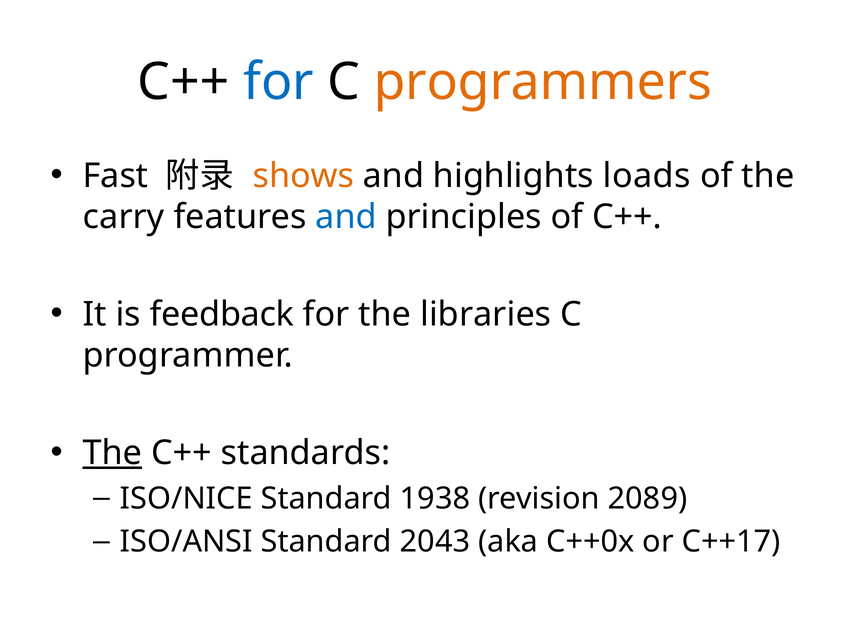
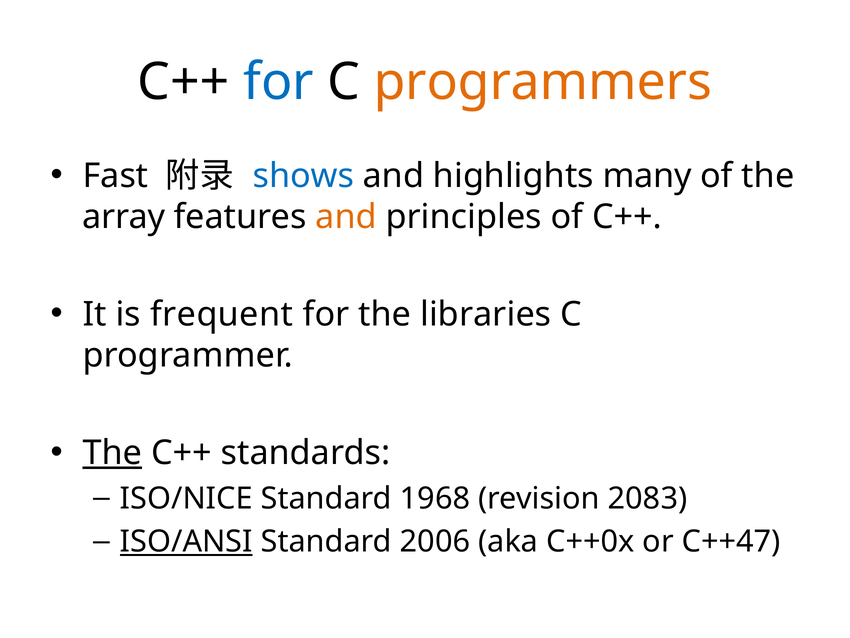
shows colour: orange -> blue (303, 176)
loads: loads -> many (647, 176)
carry: carry -> array (124, 217)
and colour: blue -> orange (346, 217)
feedback: feedback -> frequent (222, 314)
1938: 1938 -> 1968 (435, 498)
2089: 2089 -> 2083 (648, 498)
ISO/ANSI underline: none -> present (186, 541)
2043: 2043 -> 2006 (435, 541)
C++17: C++17 -> C++47 (731, 541)
